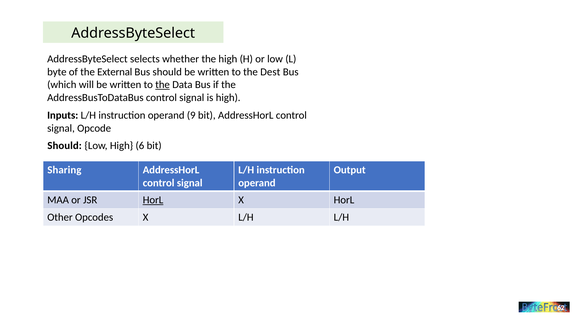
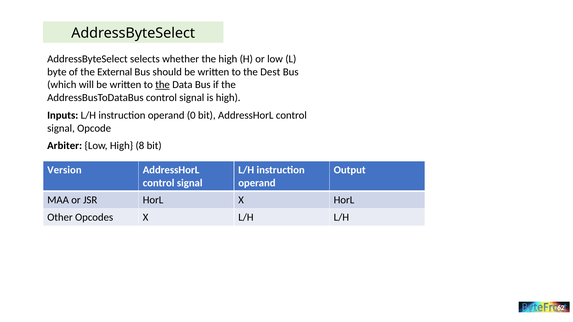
9: 9 -> 0 (191, 115)
Should: Should -> Arbiter (65, 146)
6: 6 -> 8 (140, 146)
Sharing: Sharing -> Version (64, 170)
HorL underline: present -> none (153, 200)
